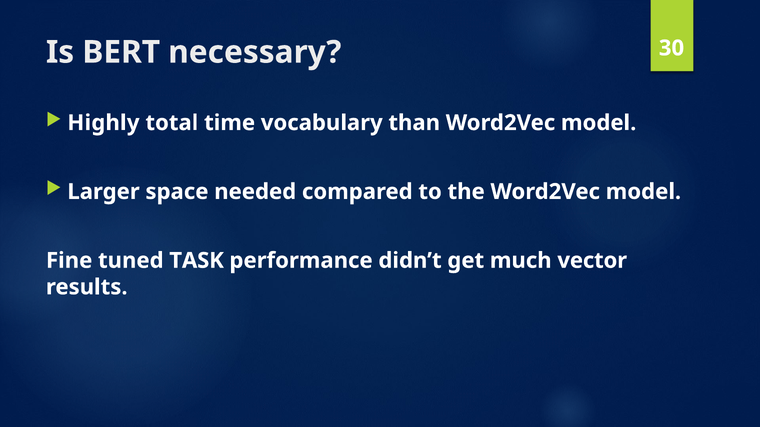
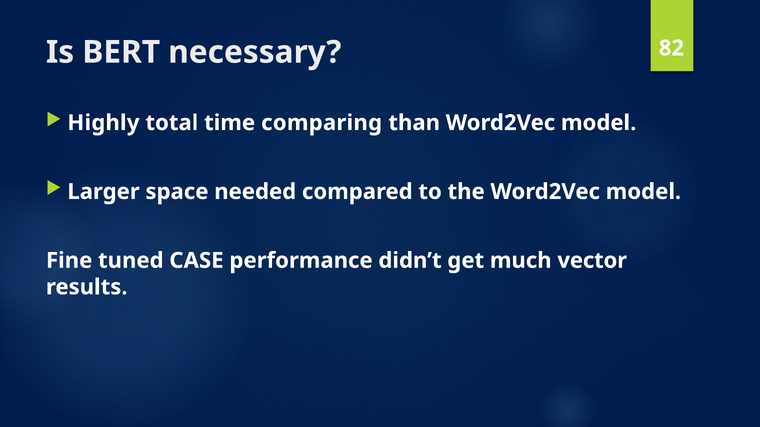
30: 30 -> 82 (671, 48)
vocabulary: vocabulary -> comparing (322, 123)
TASK: TASK -> CASE (196, 261)
